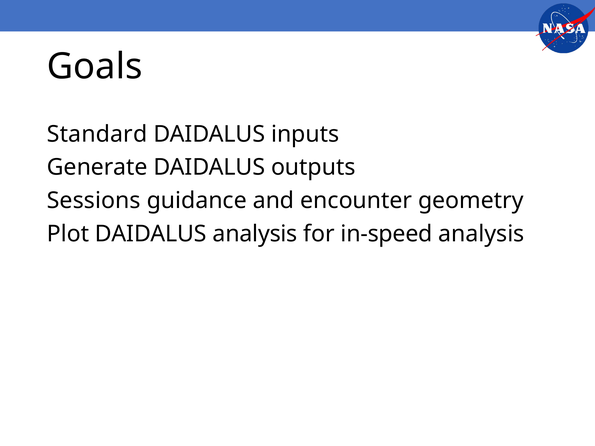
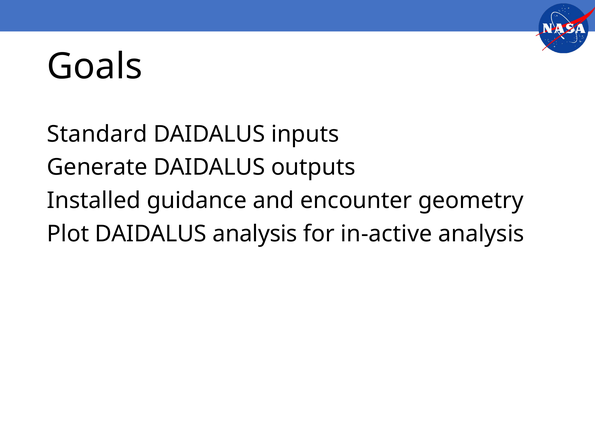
Sessions: Sessions -> Installed (94, 201)
in-speed: in-speed -> in-active (386, 234)
